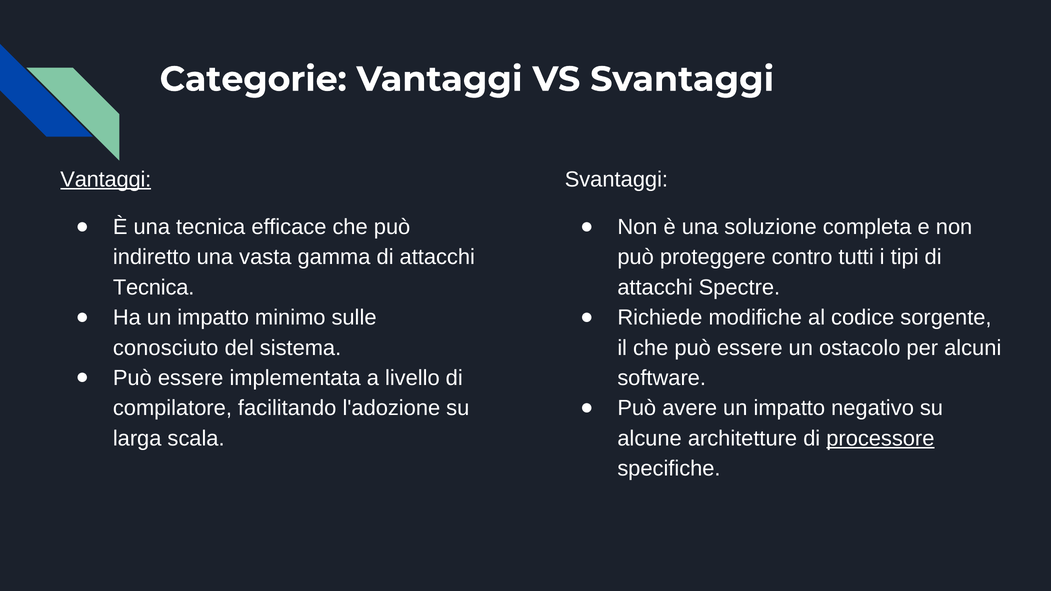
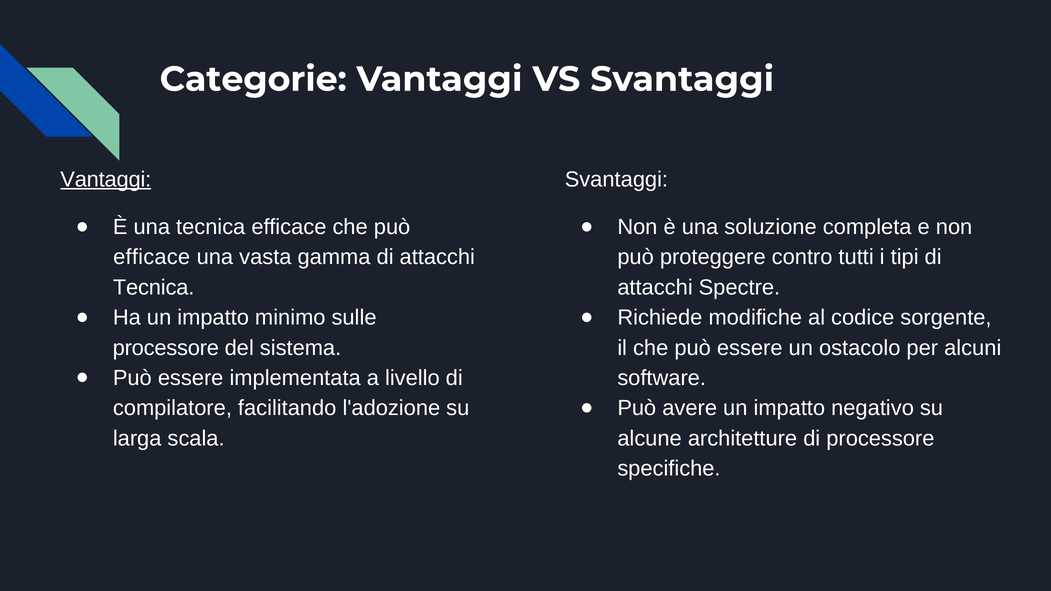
indiretto: indiretto -> efficace (152, 257)
conosciuto: conosciuto -> processore (166, 348)
processore underline: present -> none (880, 439)
